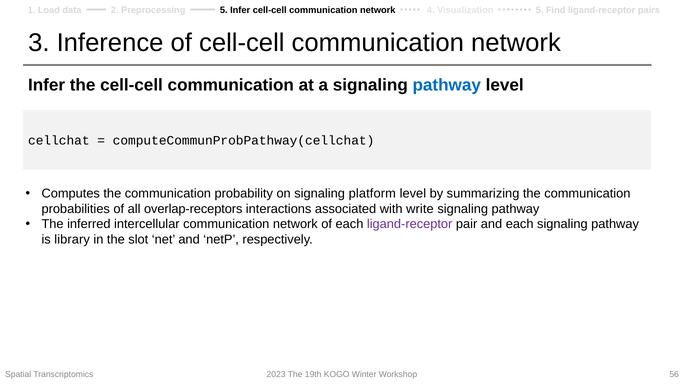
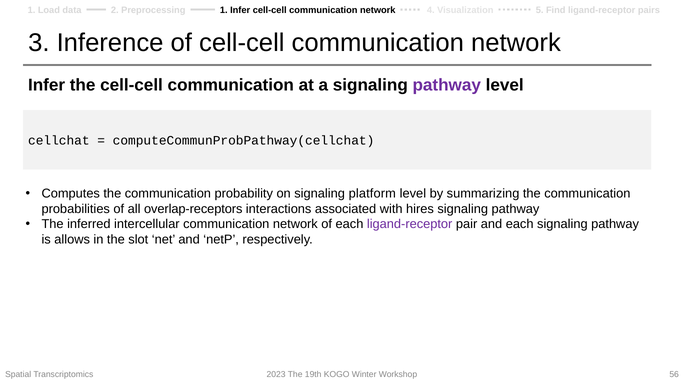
Preprocessing 5: 5 -> 1 (224, 10)
pathway colour: blue -> purple (447, 85)
write: write -> hires (420, 209)
library: library -> allows (72, 240)
